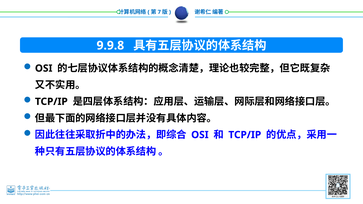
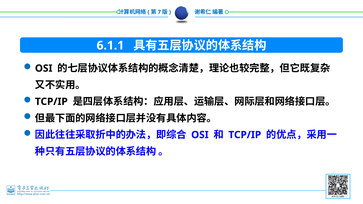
9.9.8: 9.9.8 -> 6.1.1 (110, 46)
